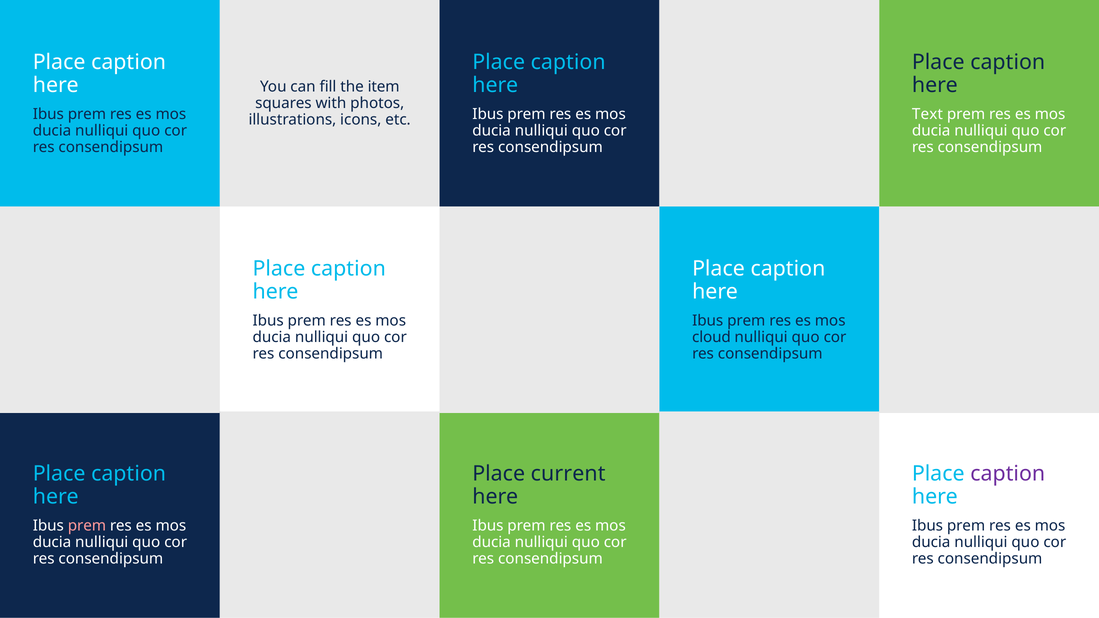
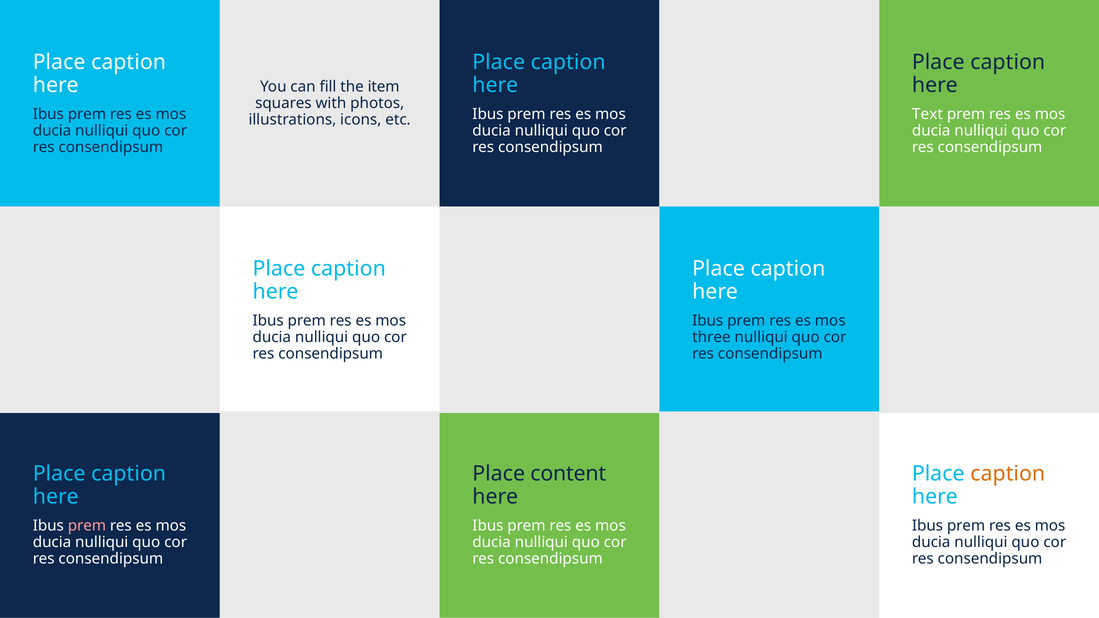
cloud: cloud -> three (711, 337)
current: current -> content (568, 474)
caption colour: purple -> orange (1008, 474)
